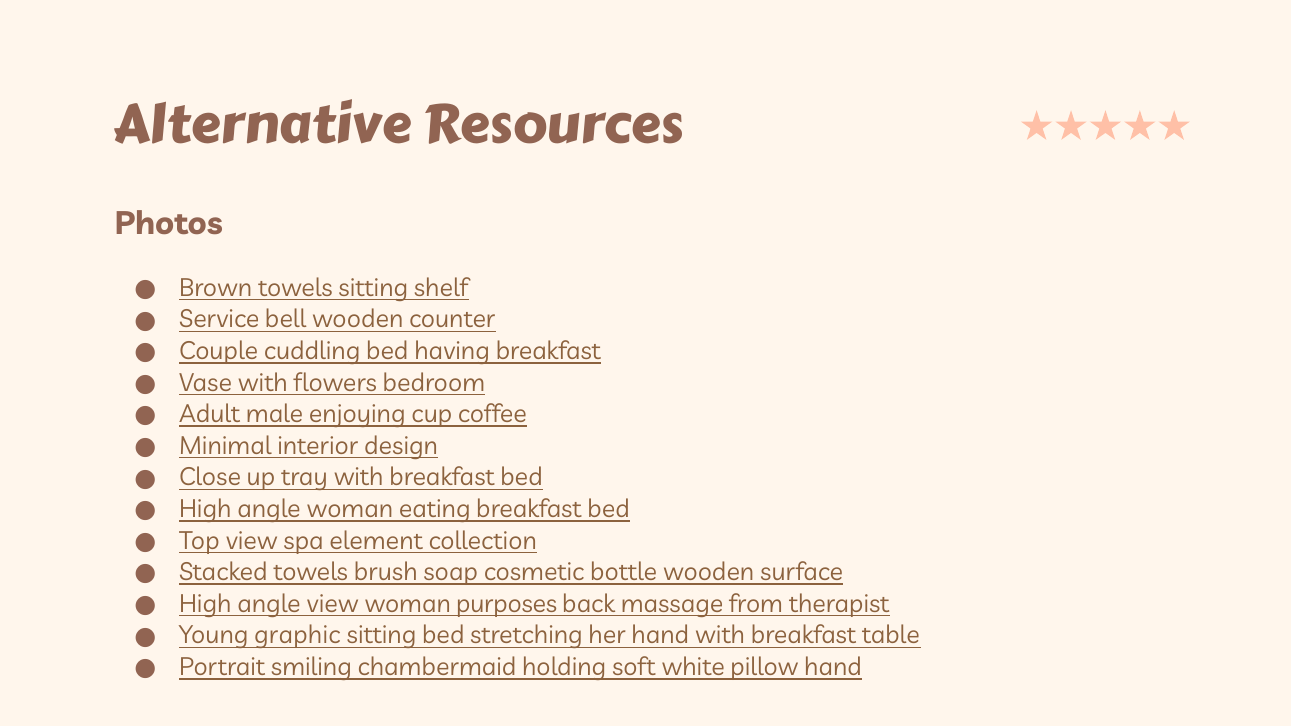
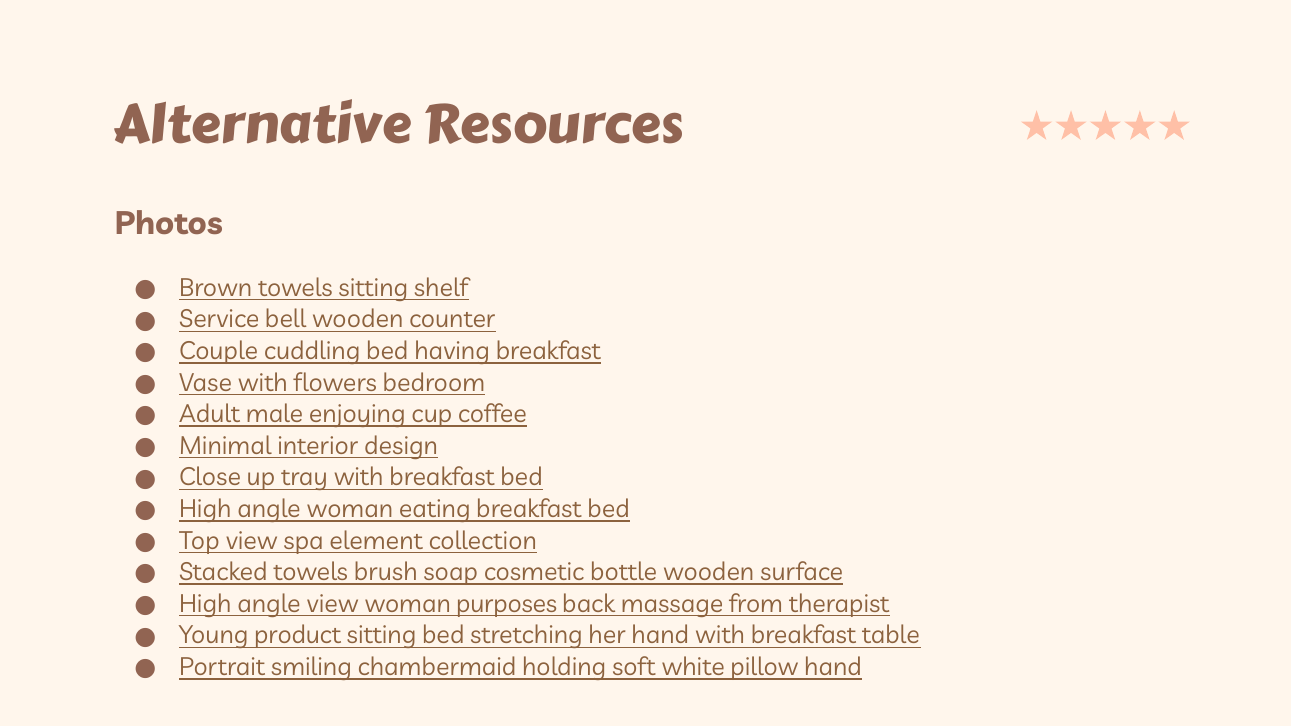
graphic: graphic -> product (298, 636)
